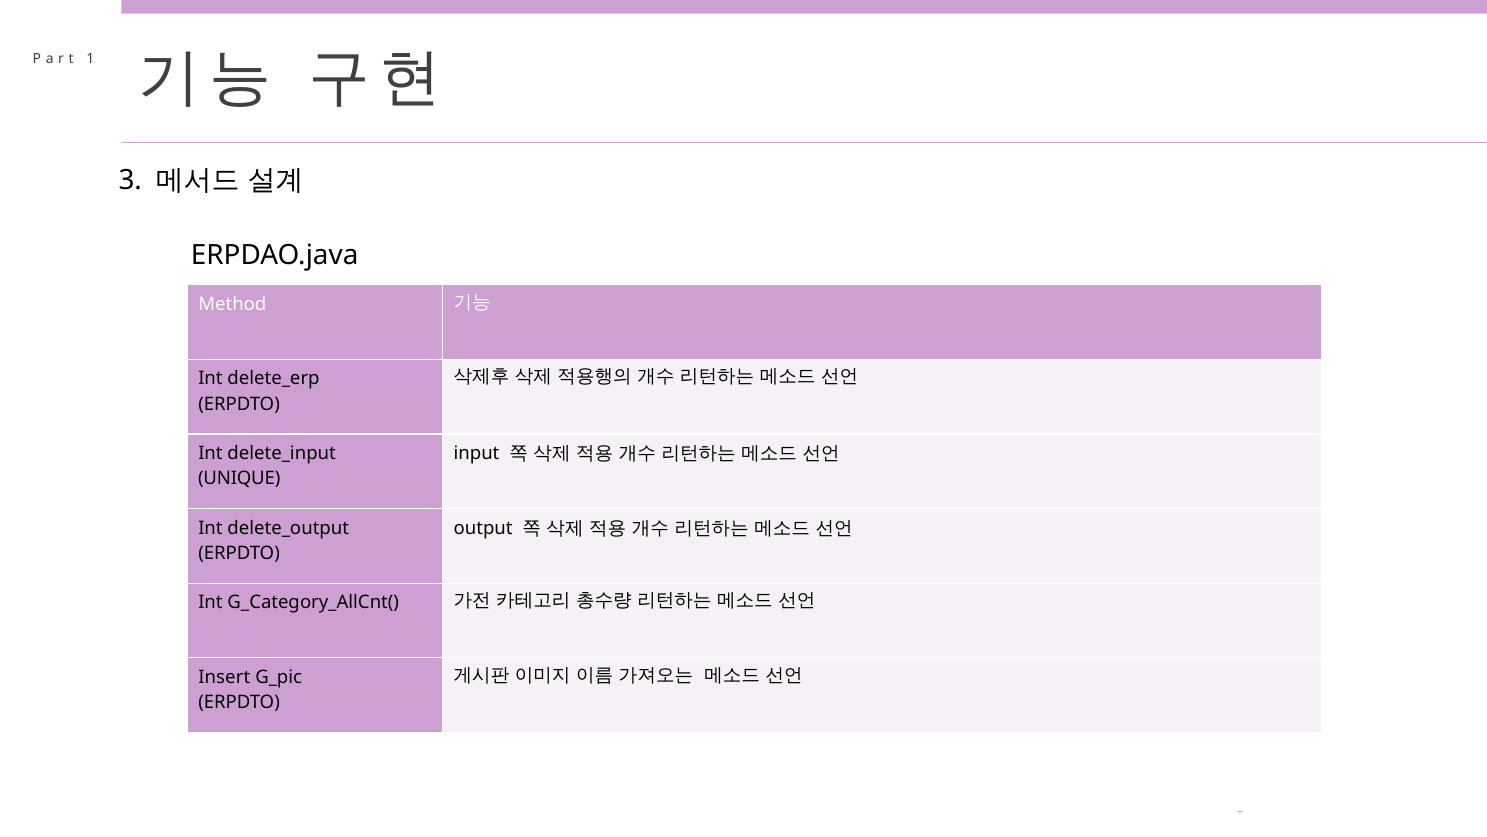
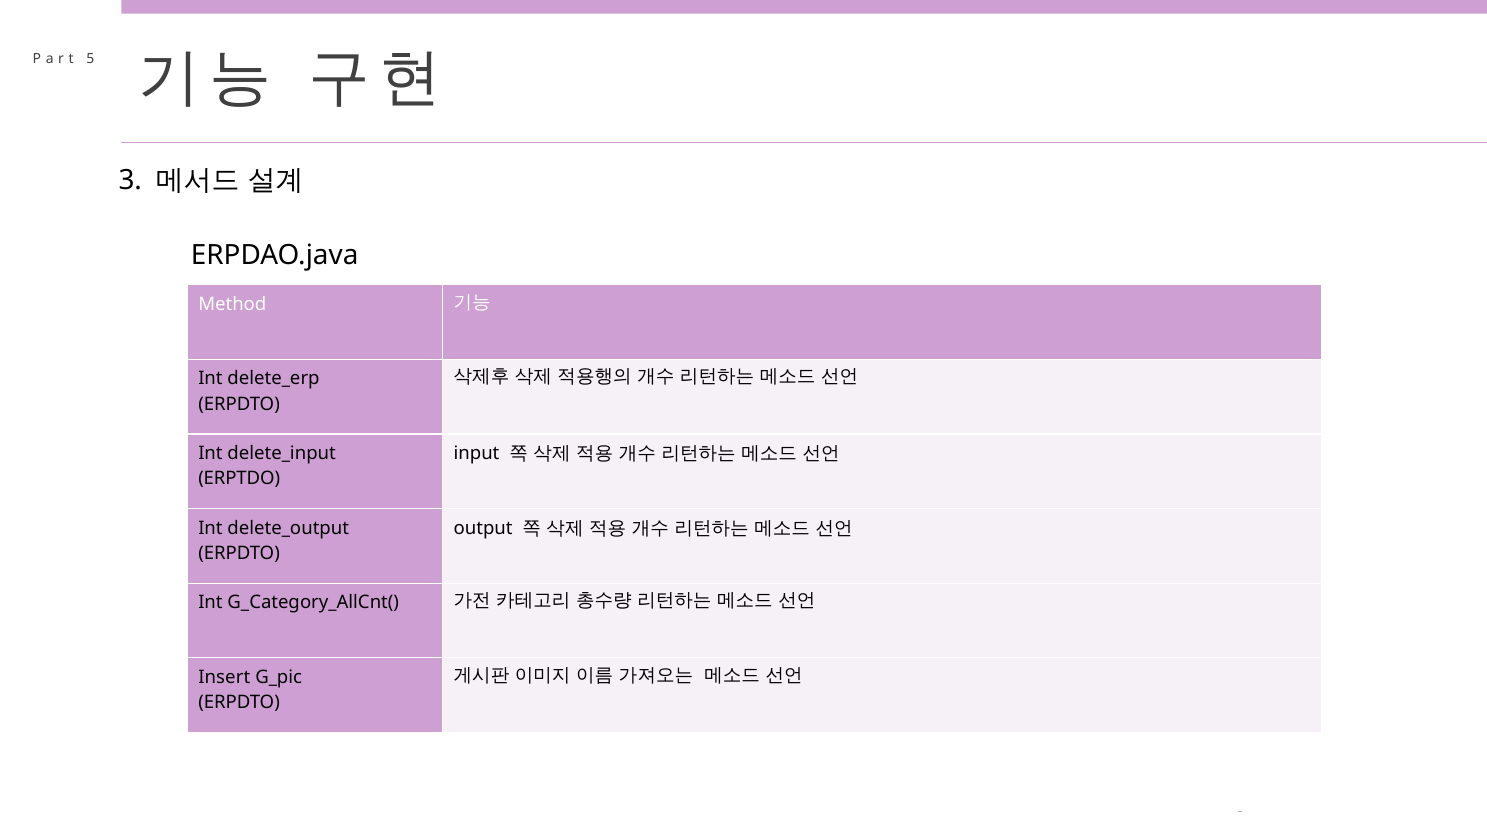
1: 1 -> 5 (90, 59)
UNIQUE: UNIQUE -> ERPTDO (239, 478)
